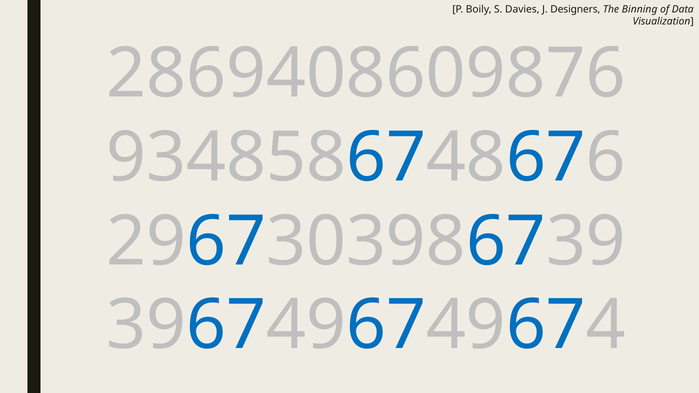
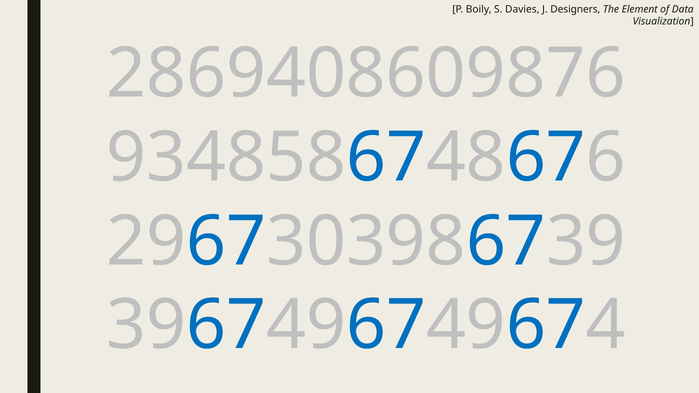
Binning: Binning -> Element (640, 9)
